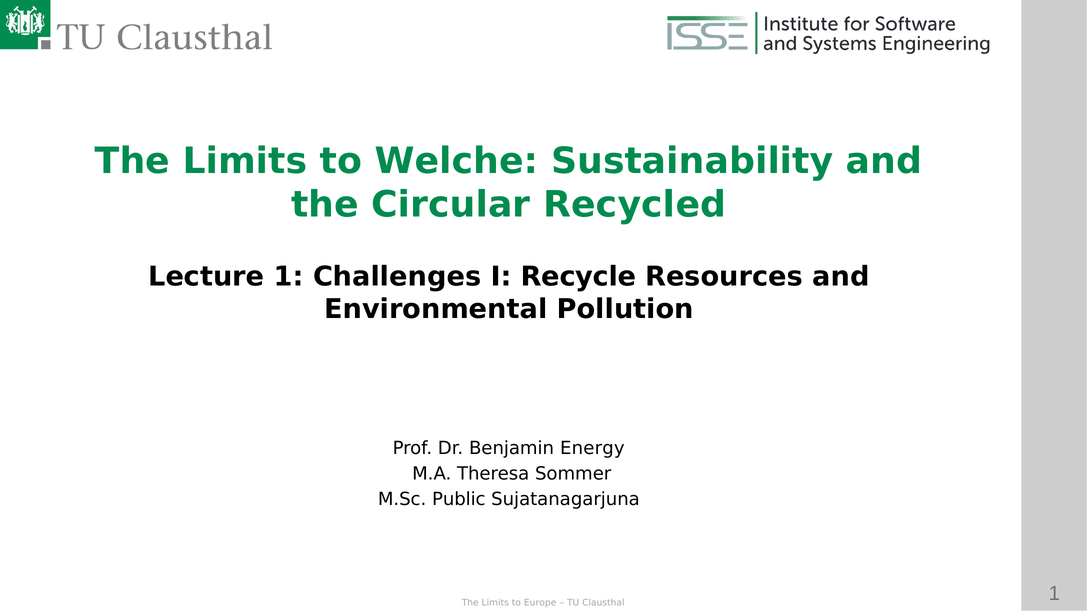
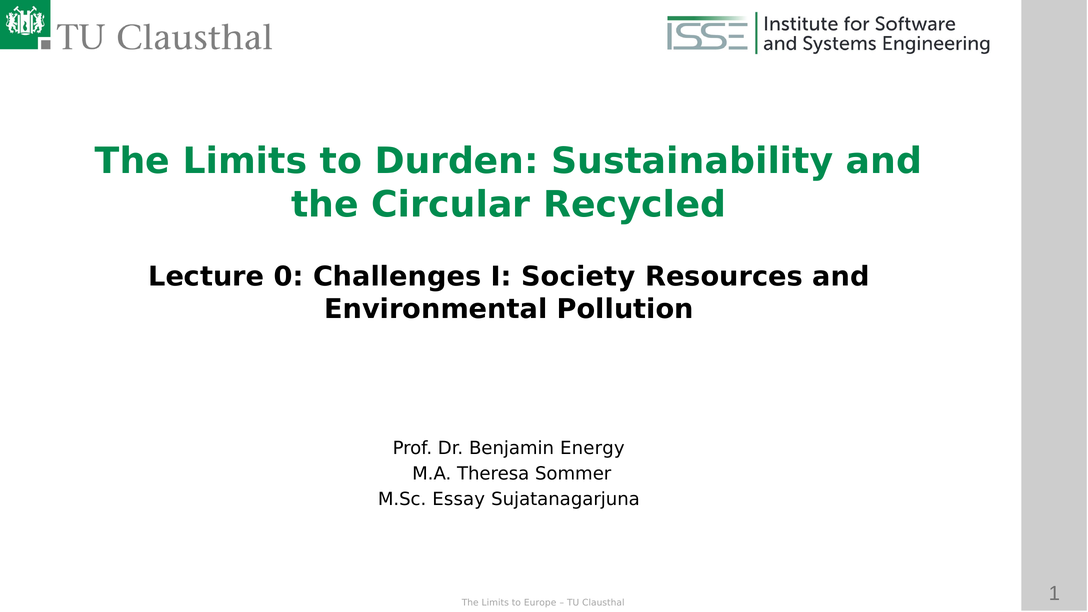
Welche: Welche -> Durden (457, 161)
Lecture 1: 1 -> 0 (289, 277)
Recycle: Recycle -> Society (578, 277)
Public: Public -> Essay (459, 499)
